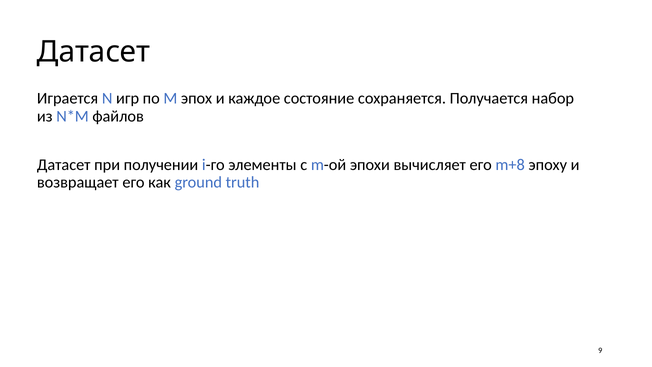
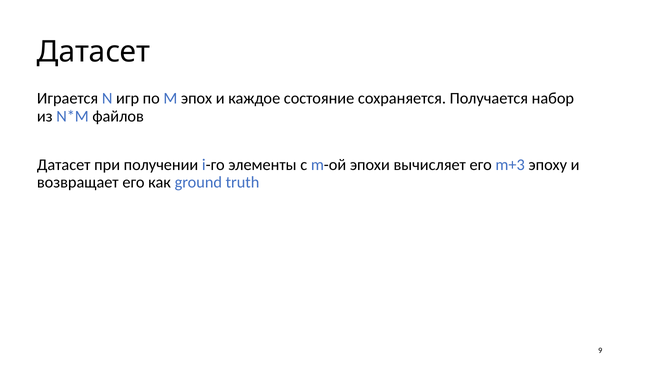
m+8: m+8 -> m+3 (510, 165)
